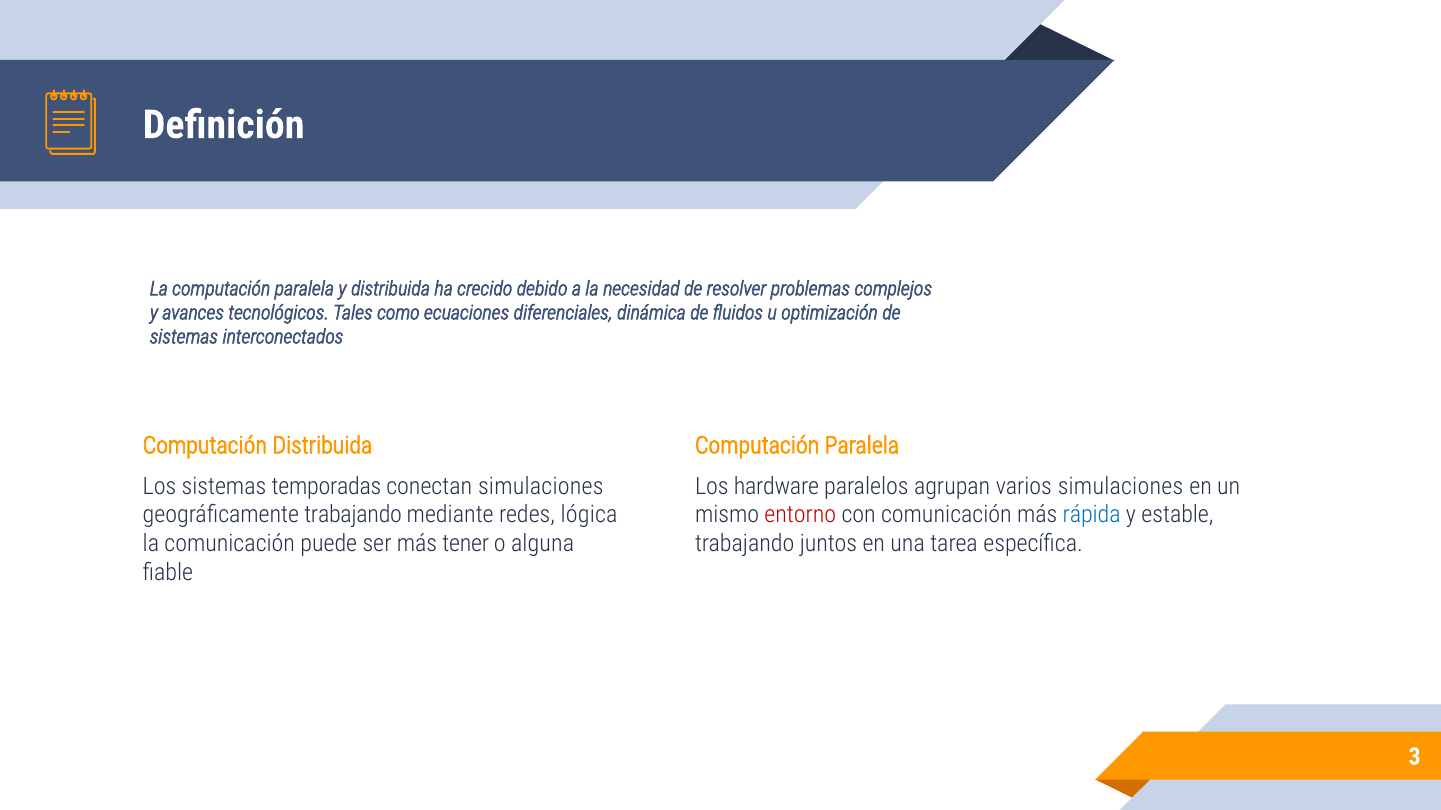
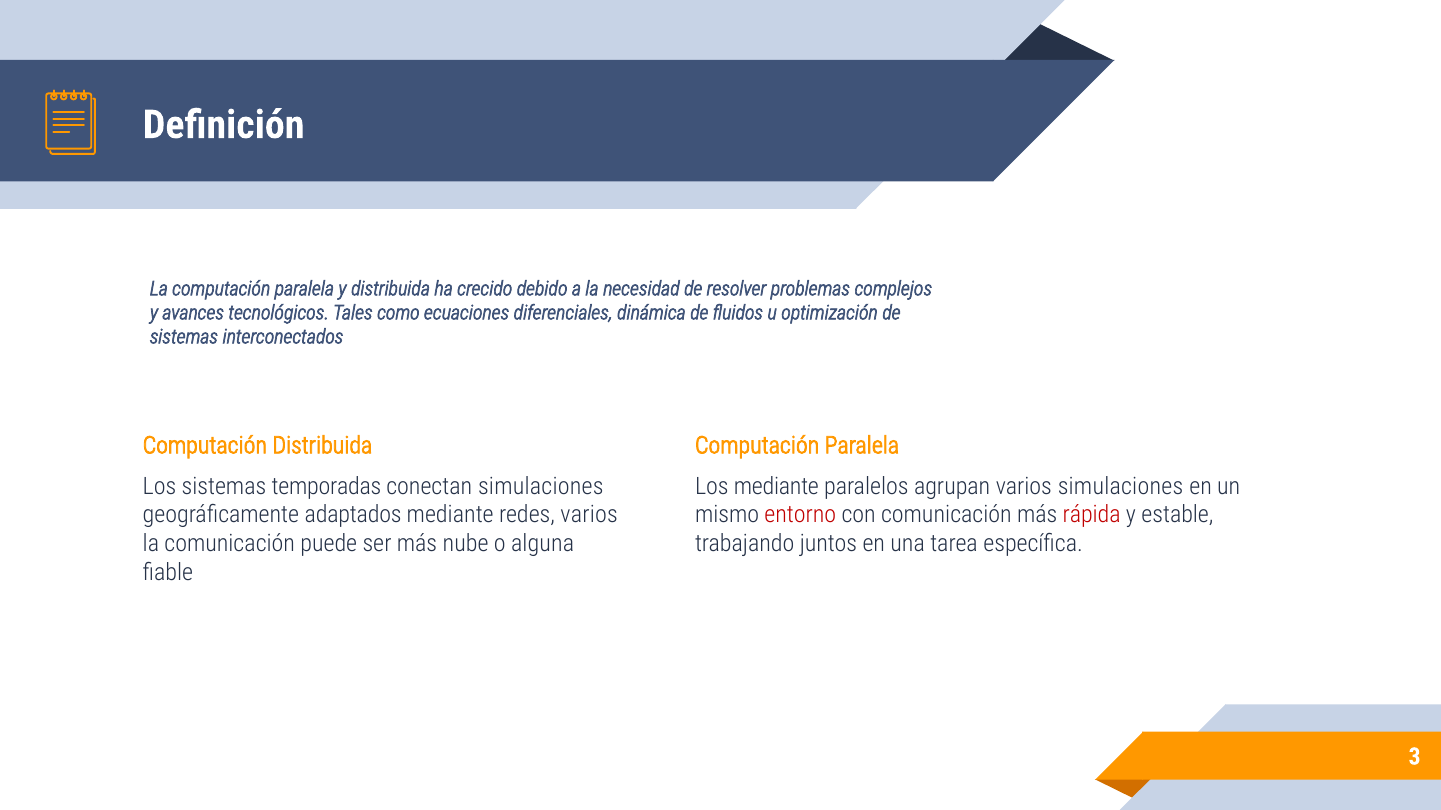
Los hardware: hardware -> mediante (776, 487)
geográficamente trabajando: trabajando -> adaptados (353, 515)
redes lógica: lógica -> varios (589, 515)
rápida colour: blue -> red (1092, 515)
tener: tener -> nube (466, 544)
